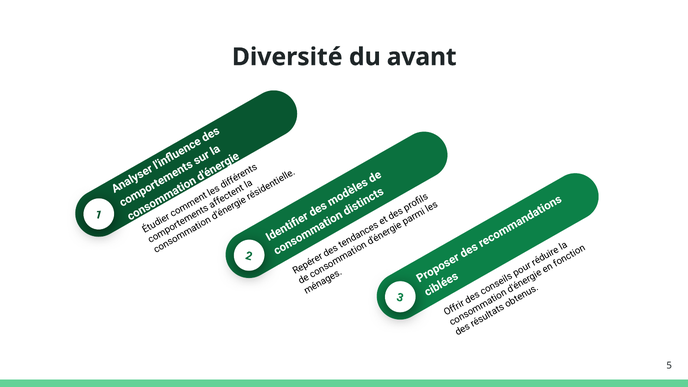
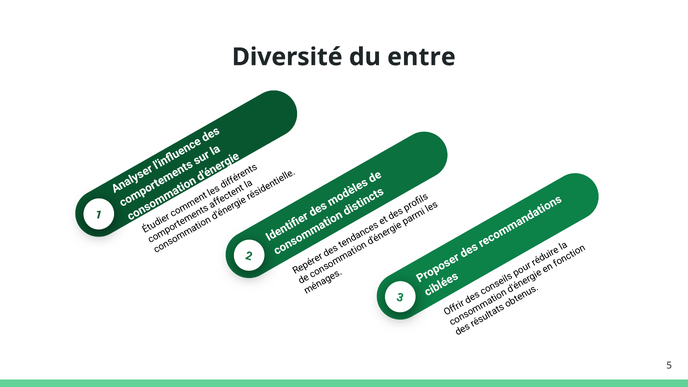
avant: avant -> entre (421, 57)
